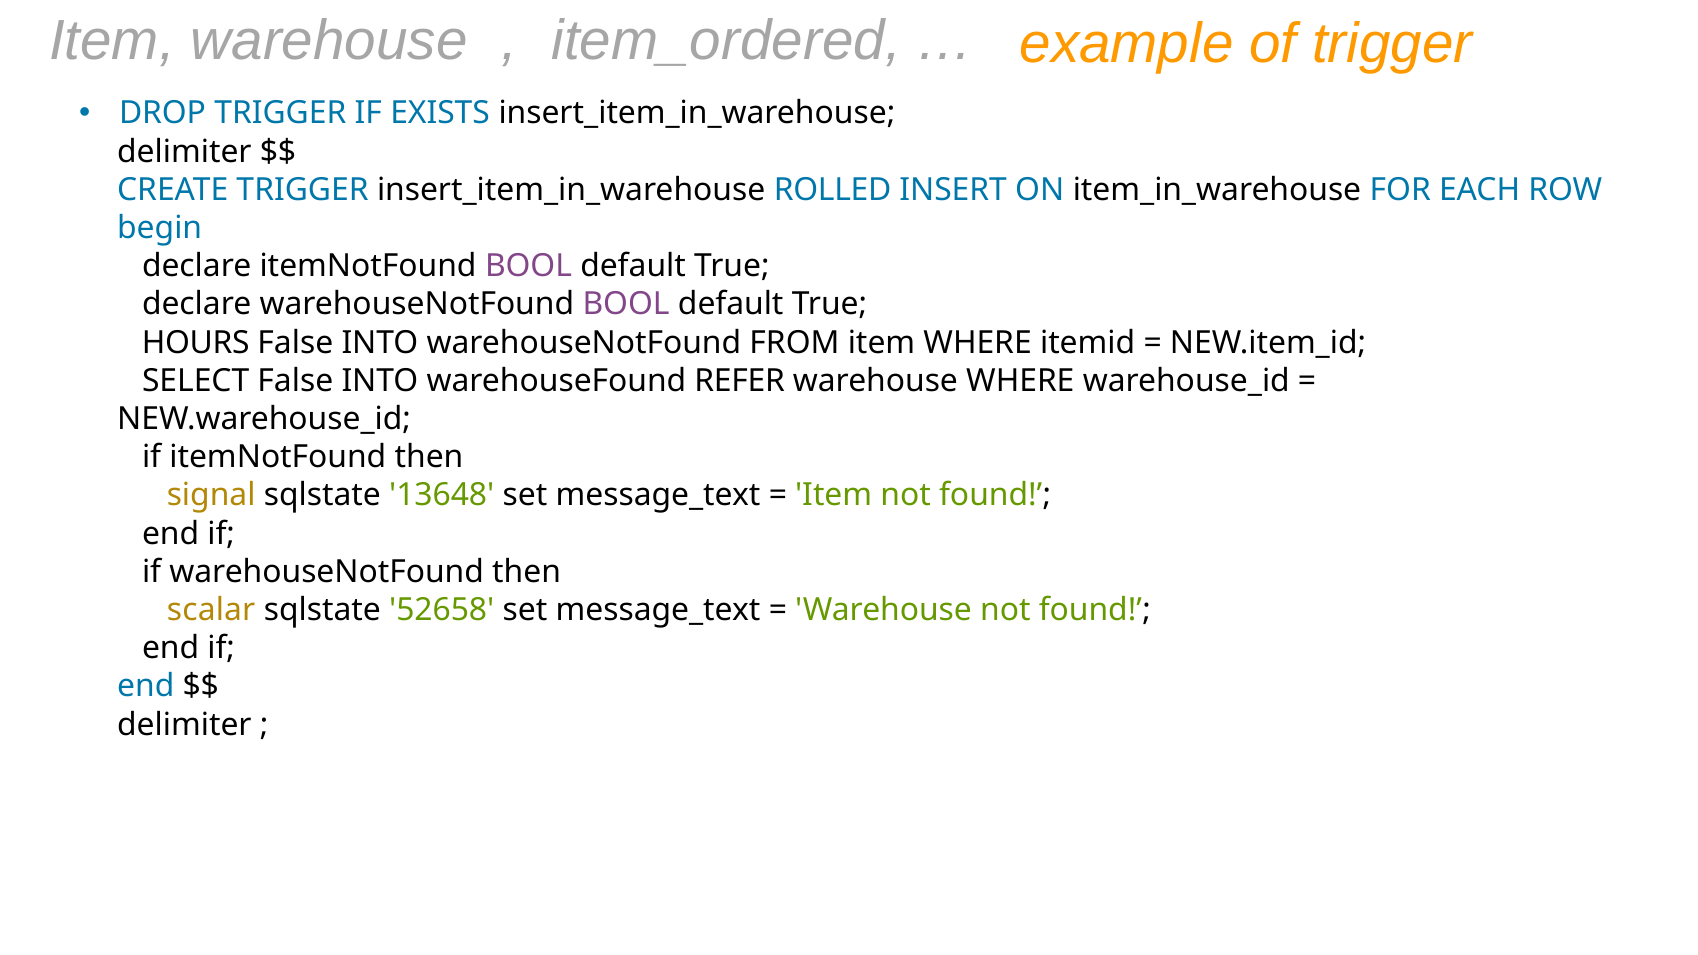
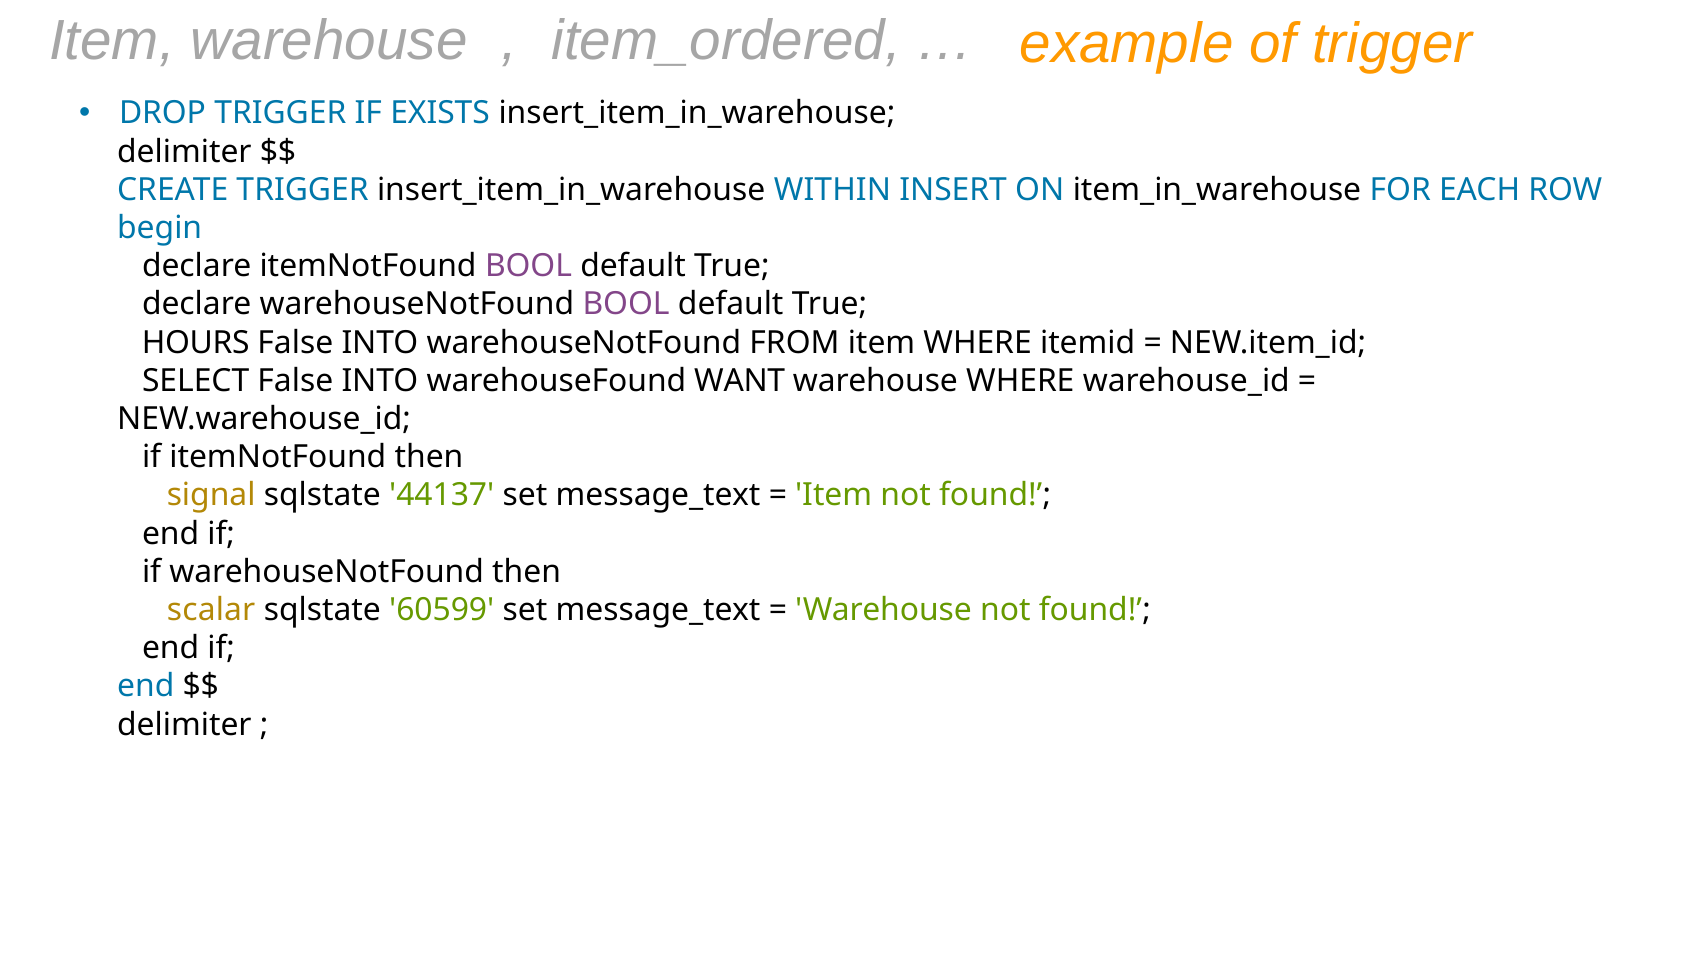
ROLLED: ROLLED -> WITHIN (832, 190)
REFER: REFER -> WANT (740, 381)
13648: 13648 -> 44137 (442, 495)
52658: 52658 -> 60599 (442, 610)
